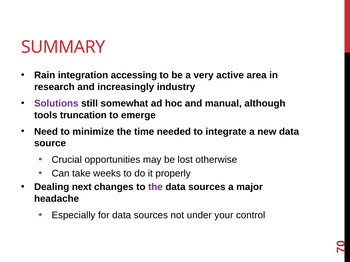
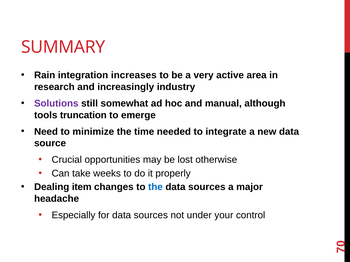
accessing: accessing -> increases (134, 75)
next: next -> item (82, 187)
the colour: purple -> blue (155, 187)
